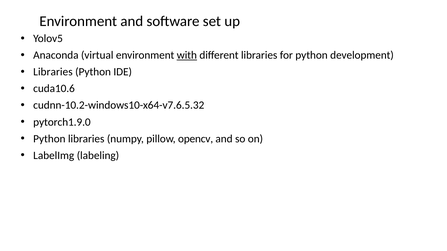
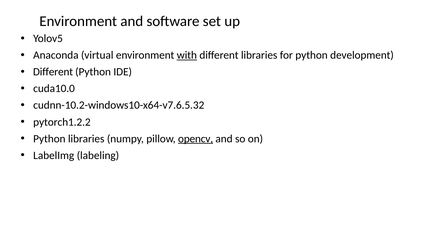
Libraries: Libraries -> Different (53, 72)
cuda10.6: cuda10.6 -> cuda10.0 (54, 89)
pytorch1.9.0: pytorch1.9.0 -> pytorch1.2.2 (62, 122)
opencv underline: none -> present (196, 139)
